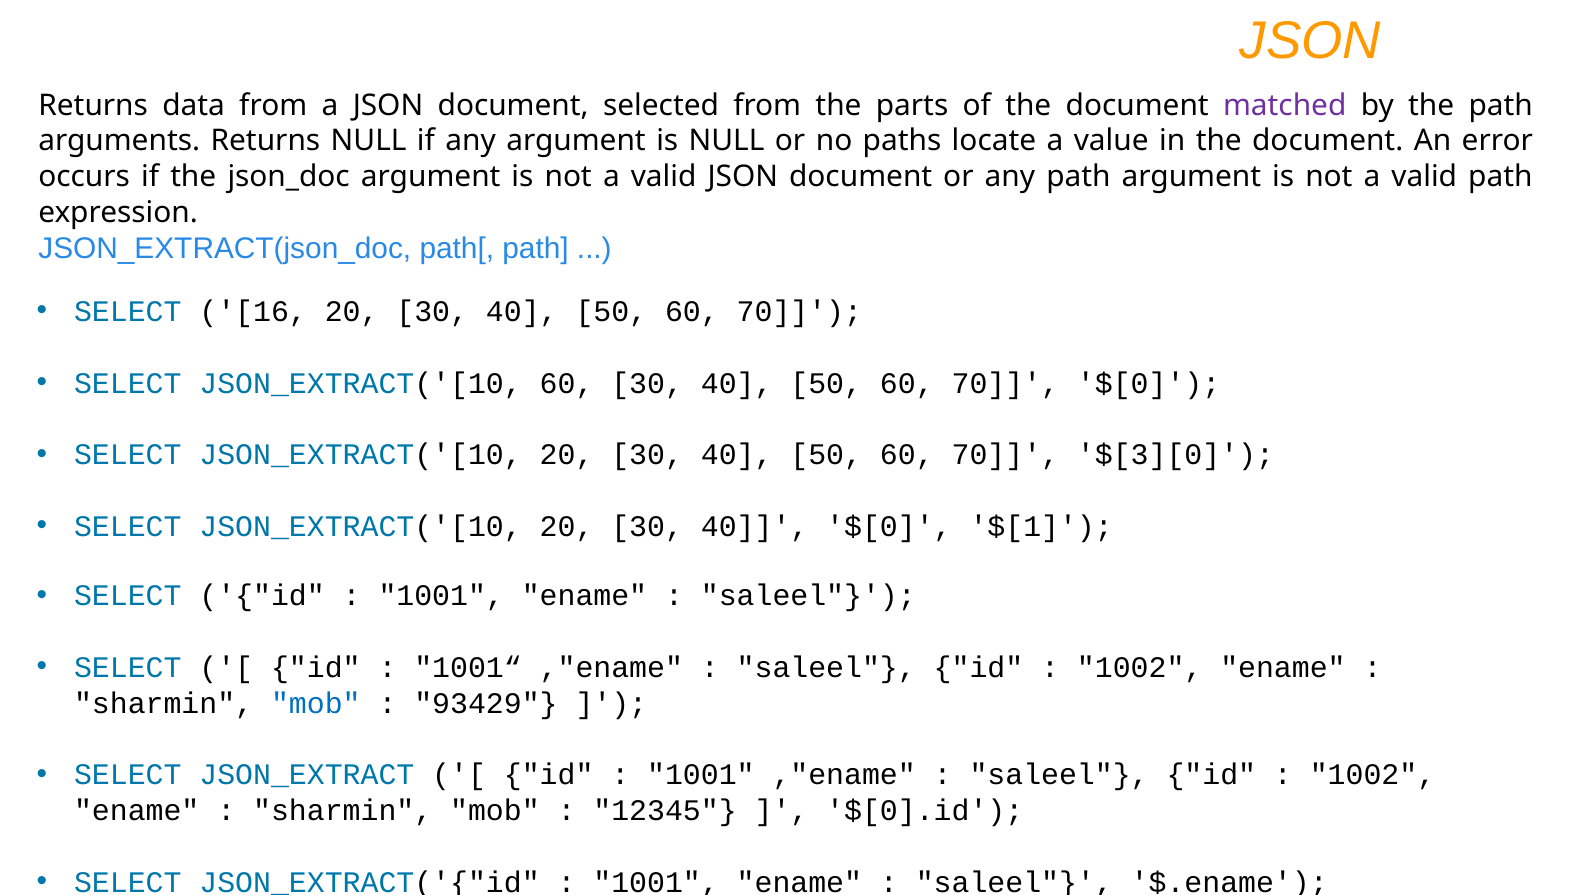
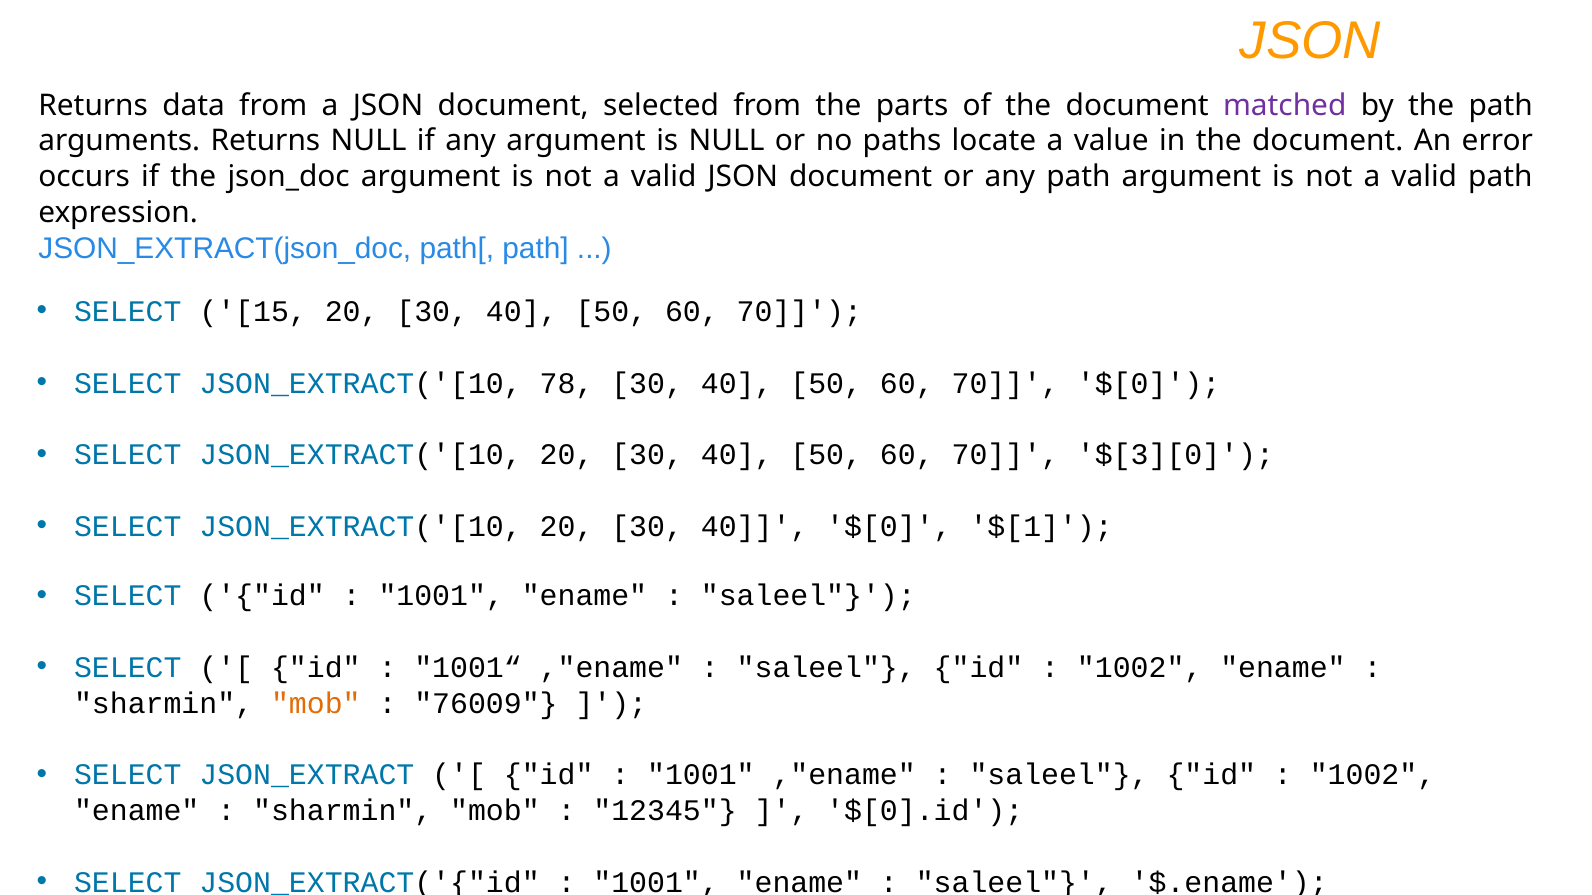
16: 16 -> 15 (253, 312)
JSON_EXTRACT('[10 60: 60 -> 78 (567, 383)
mob colour: blue -> orange (316, 704)
93429: 93429 -> 76009 (486, 704)
